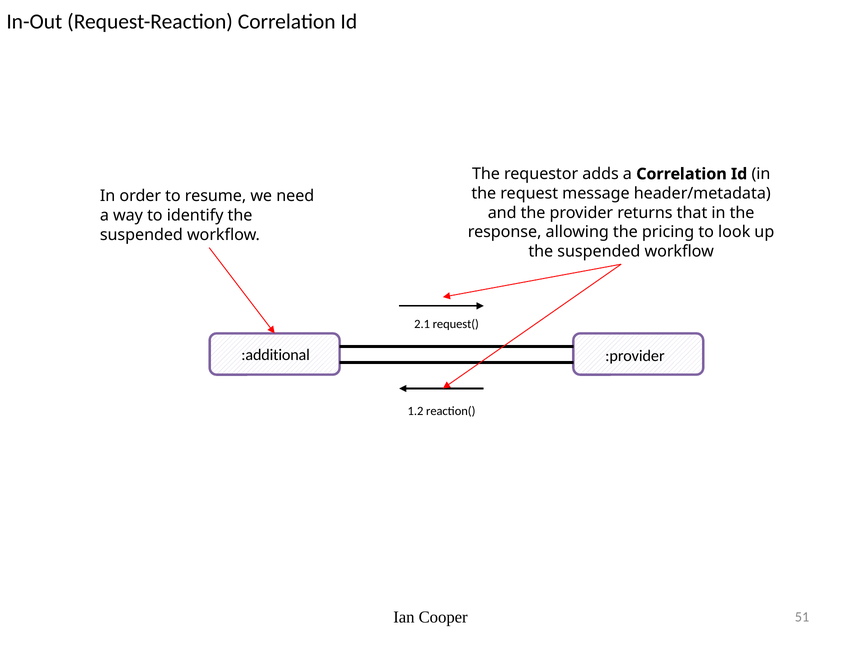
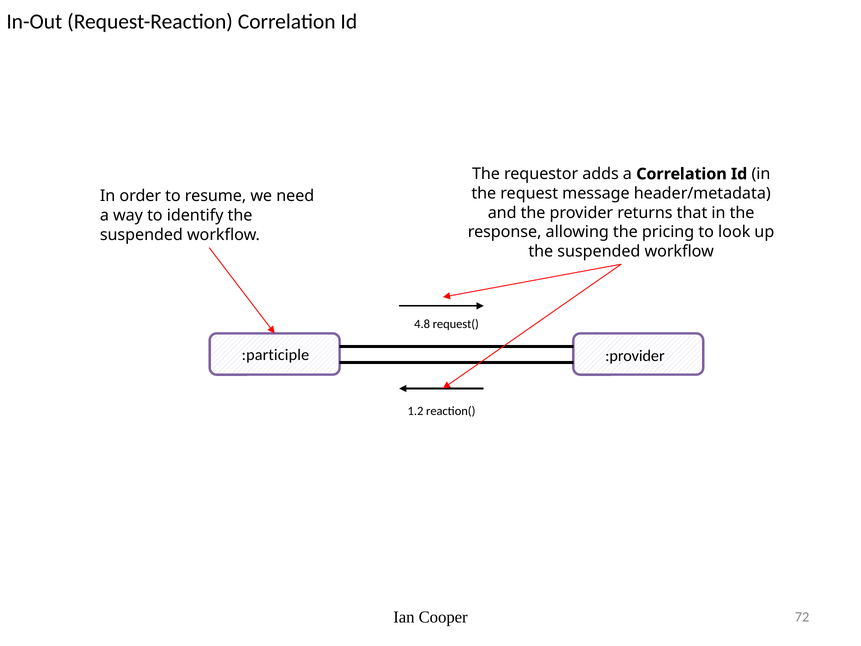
2.1: 2.1 -> 4.8 (422, 324)
:additional: :additional -> :participle (275, 355)
51: 51 -> 72 (802, 617)
